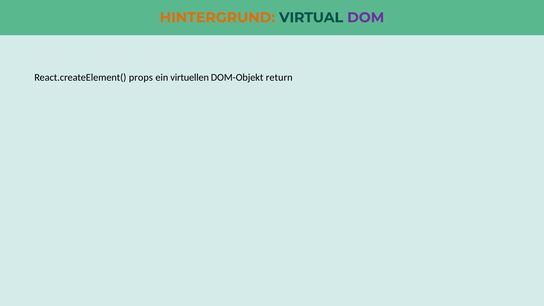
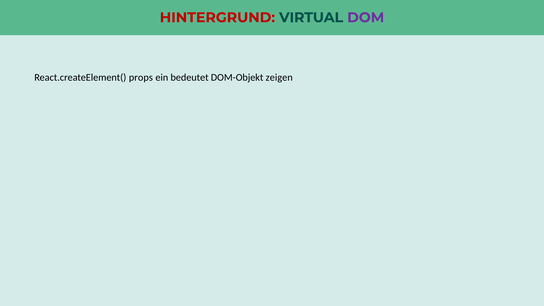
HINTERGRUND colour: orange -> red (217, 18)
virtuellen: virtuellen -> bedeutet (190, 77)
return: return -> zeigen (279, 77)
